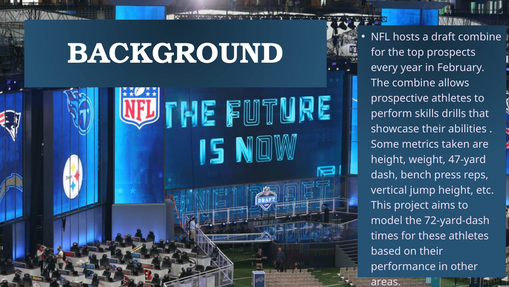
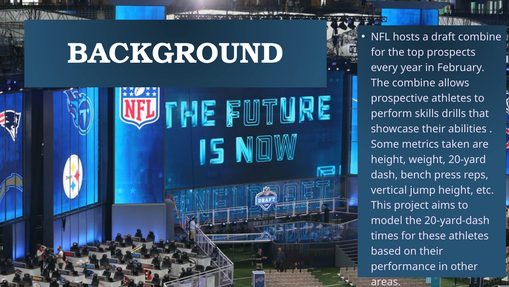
47-yard: 47-yard -> 20-yard (467, 159)
72-yard-dash: 72-yard-dash -> 20-yard-dash (457, 220)
